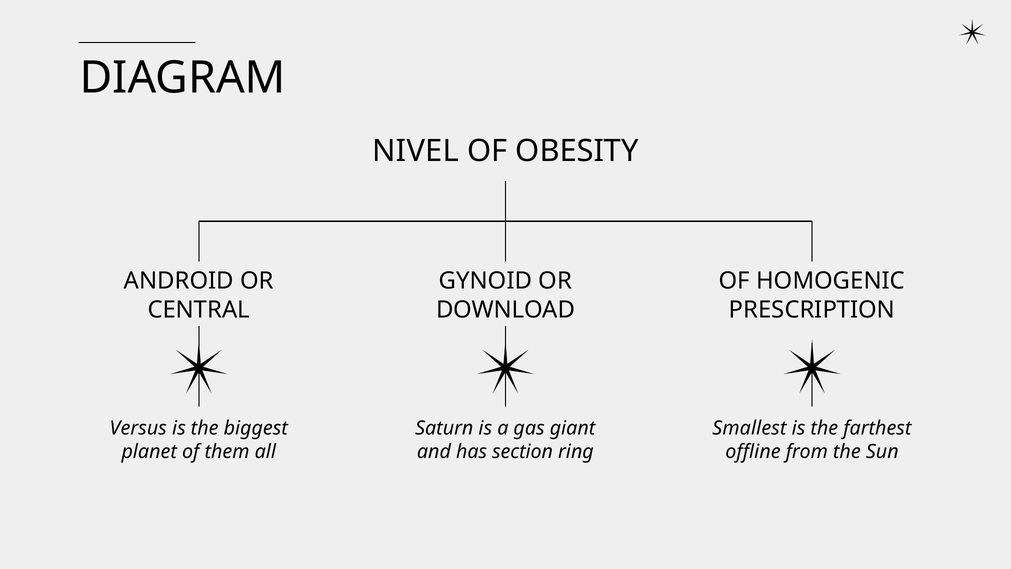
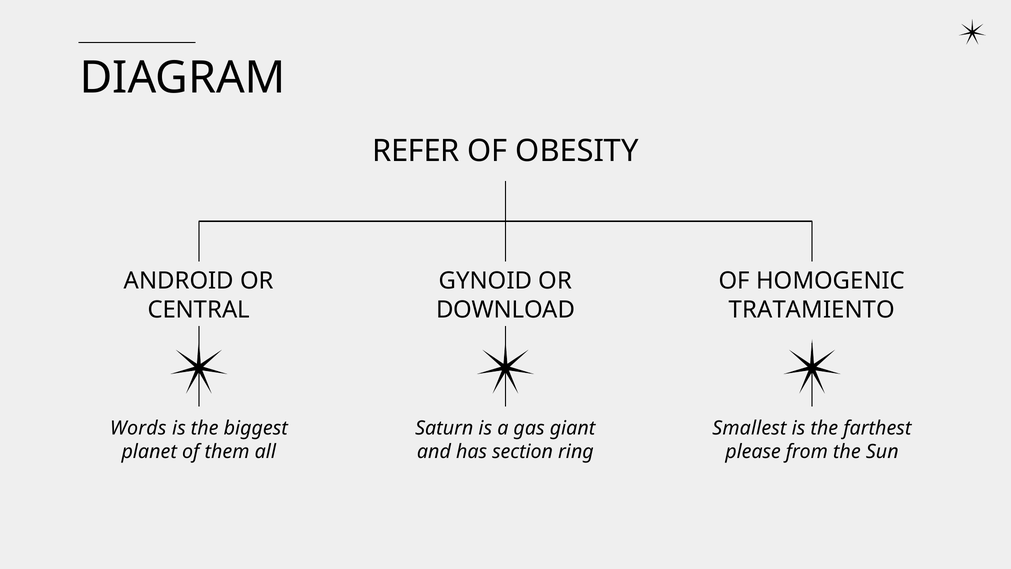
NIVEL: NIVEL -> REFER (416, 151)
PRESCRIPTION: PRESCRIPTION -> TRATAMIENTO (812, 310)
Versus: Versus -> Words (138, 428)
offline: offline -> please (753, 452)
